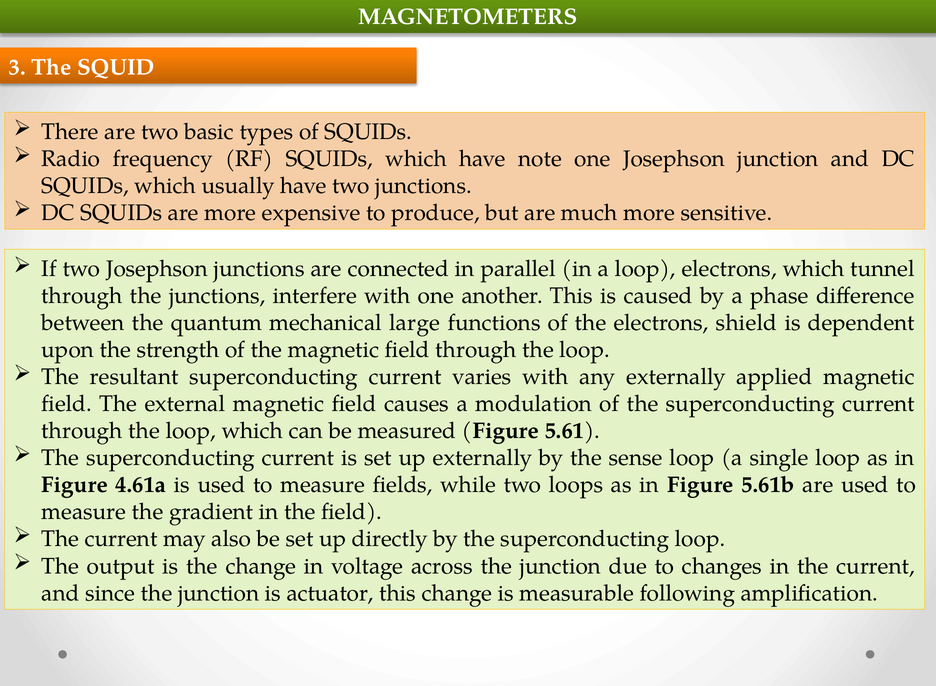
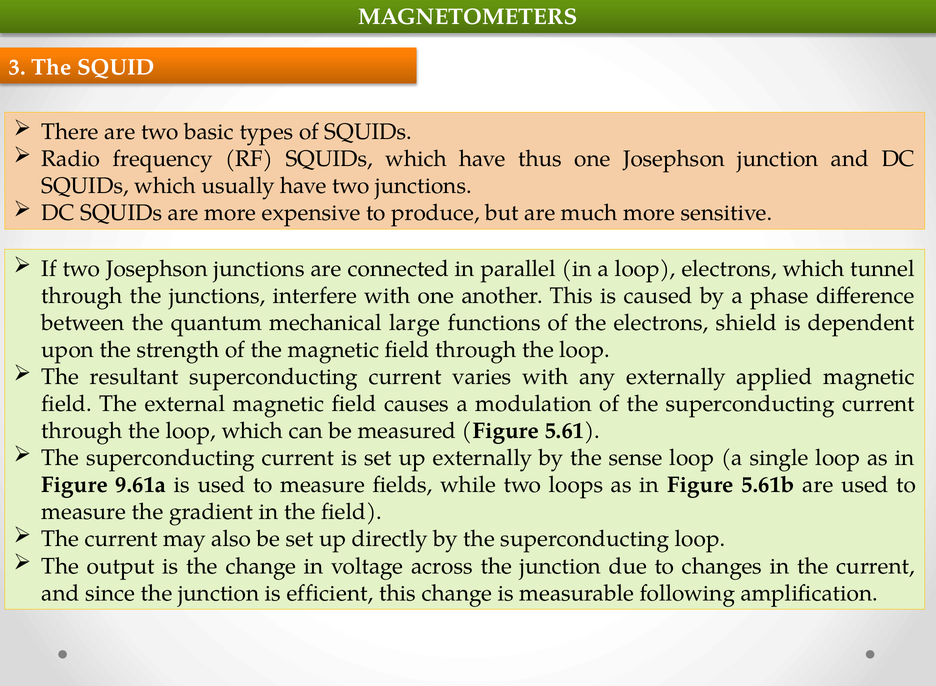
note: note -> thus (540, 159)
4.61a: 4.61a -> 9.61a (141, 485)
actuator: actuator -> efficient (330, 593)
